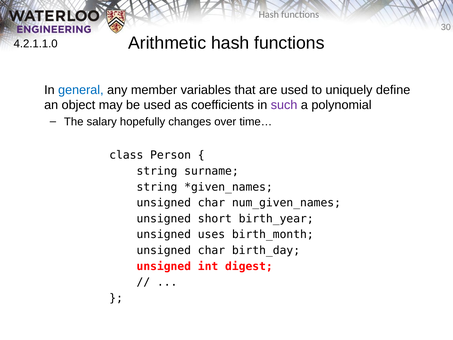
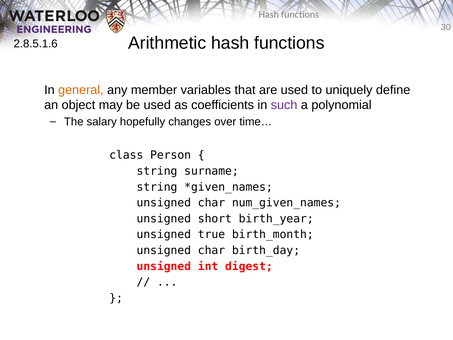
4.2.1.1.0: 4.2.1.1.0 -> 2.8.5.1.6 (36, 44)
general colour: blue -> orange (81, 90)
uses: uses -> true (211, 234)
